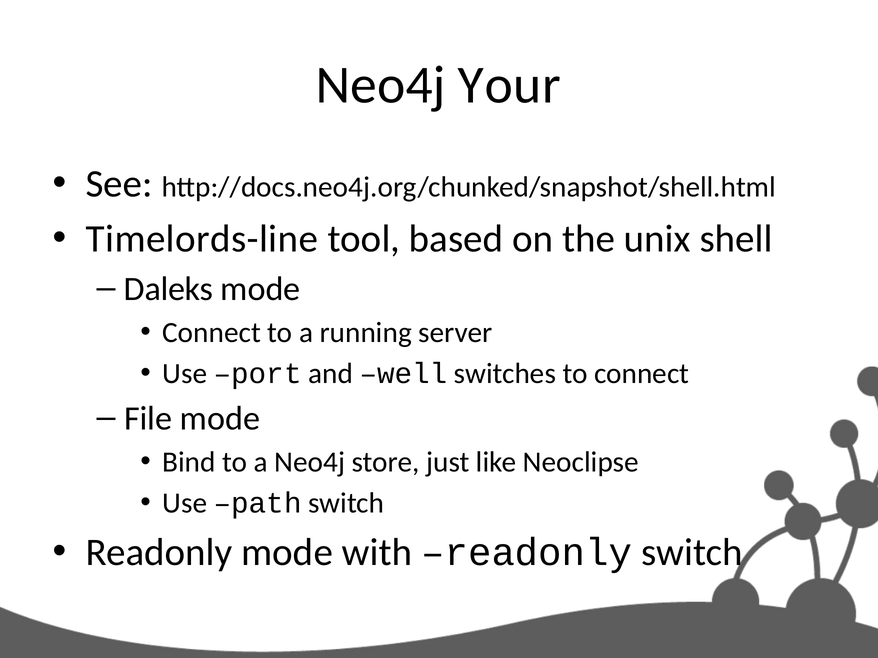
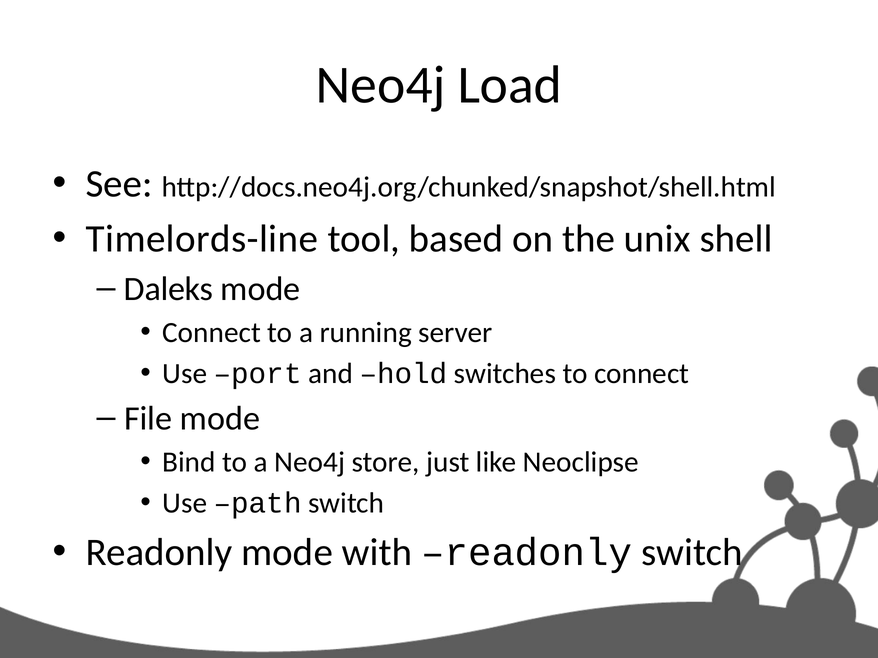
Your: Your -> Load (510, 85)
well: well -> hold (403, 374)
